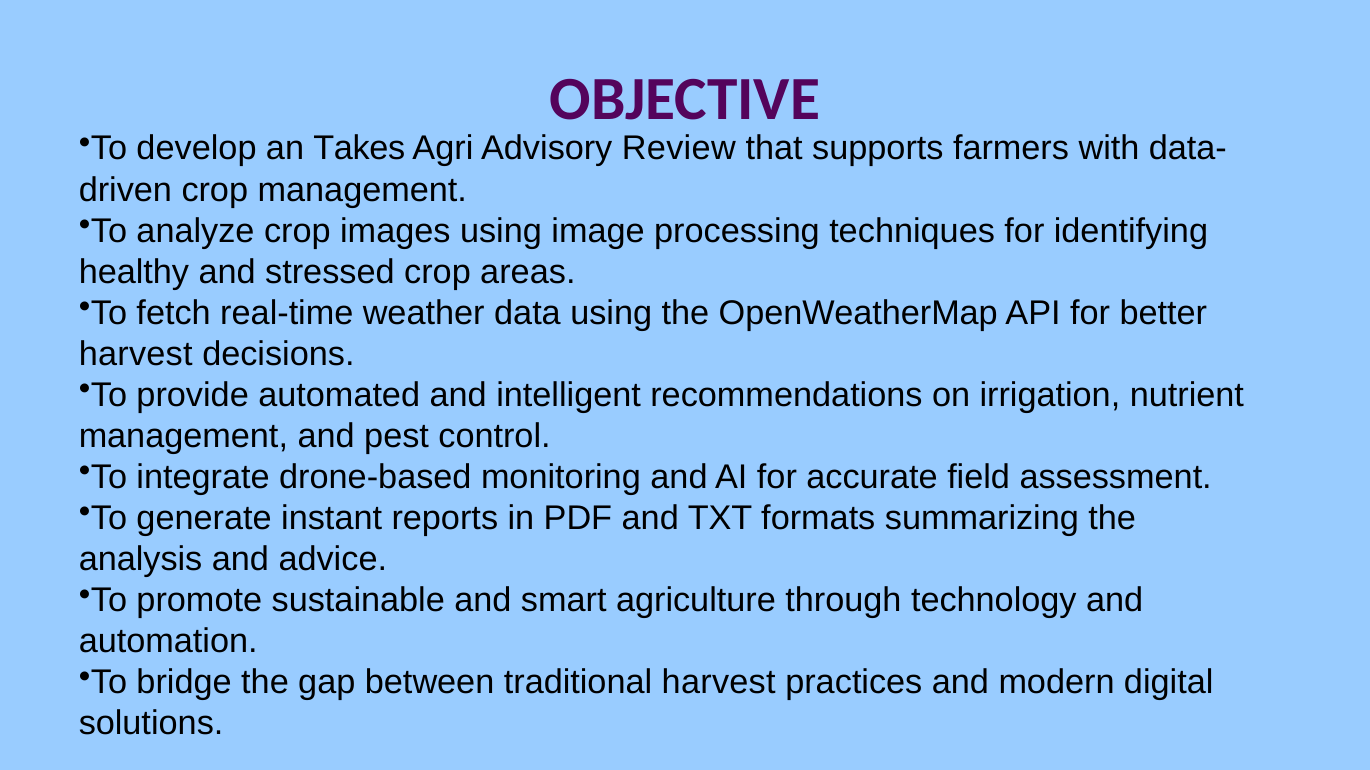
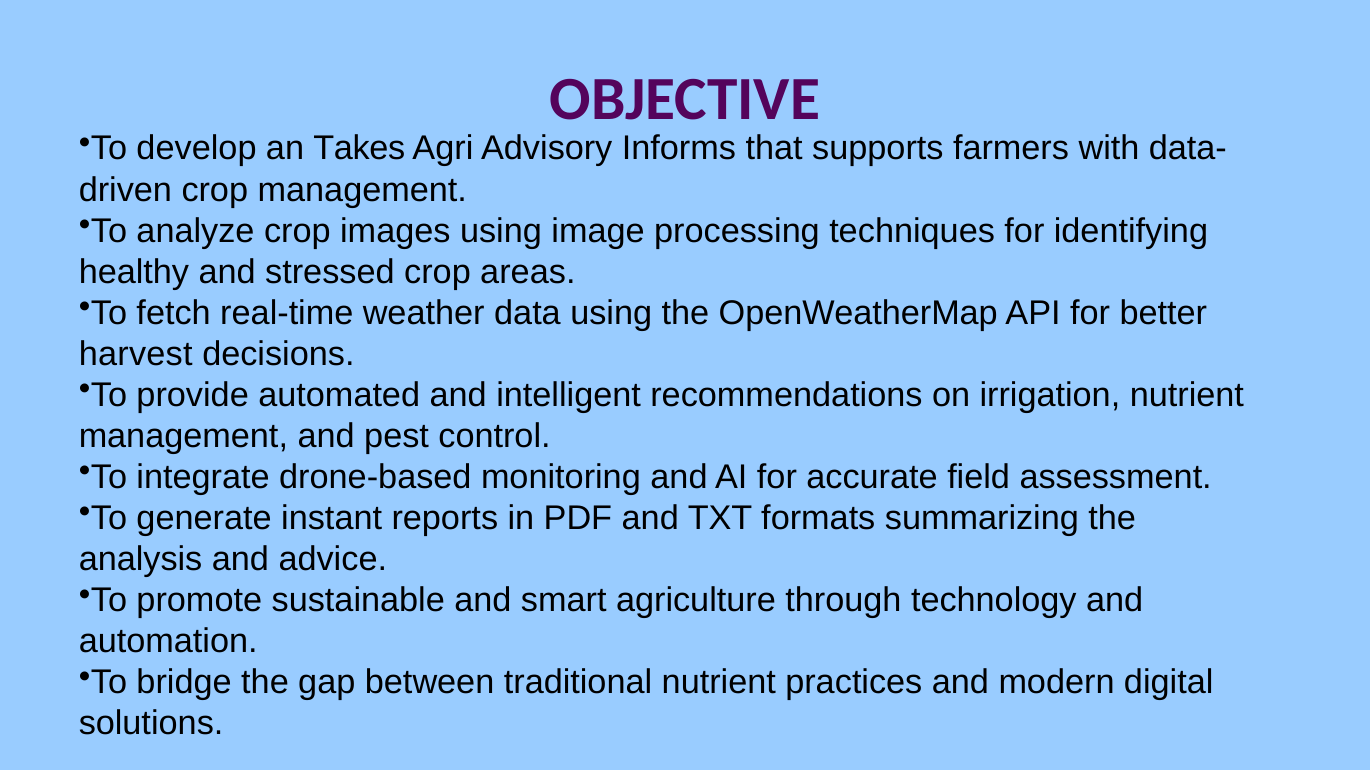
Review: Review -> Informs (679, 149)
traditional harvest: harvest -> nutrient (719, 683)
